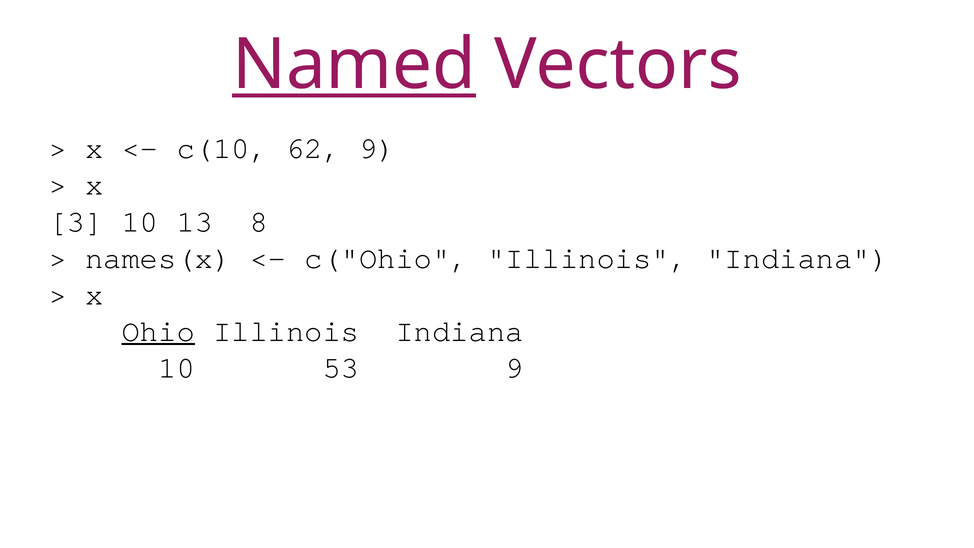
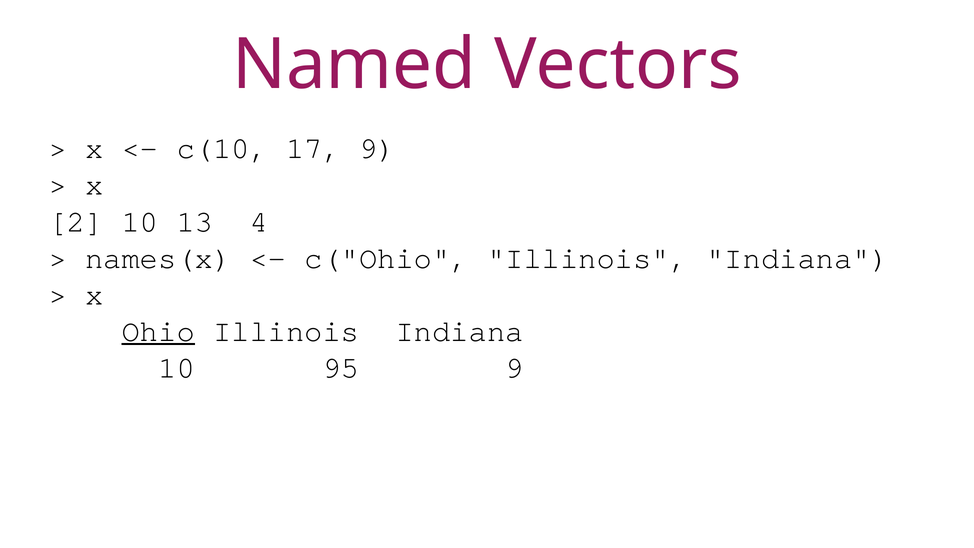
Named underline: present -> none (354, 65)
62: 62 -> 17 (314, 148)
3: 3 -> 2 (76, 221)
8: 8 -> 4 (259, 221)
53: 53 -> 95 (341, 368)
